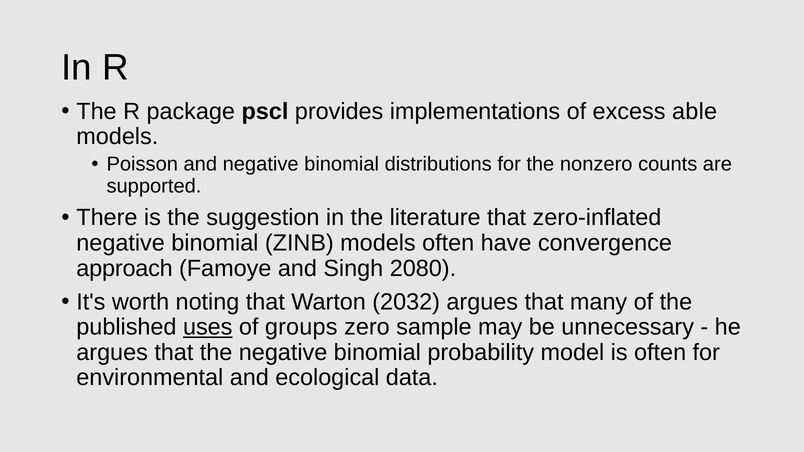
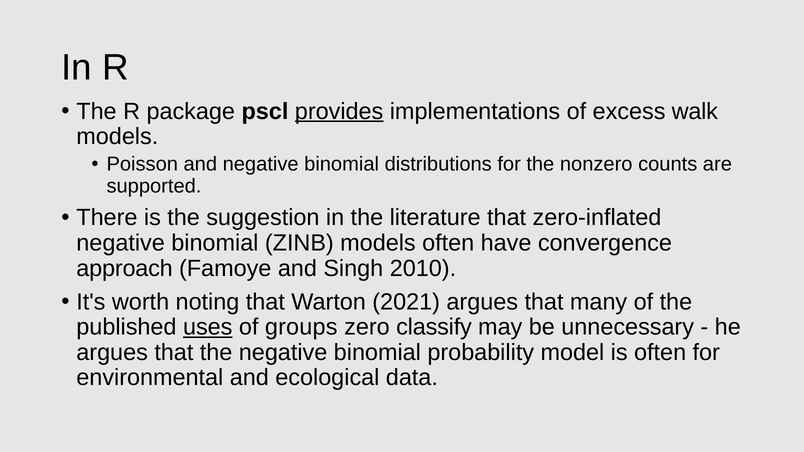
provides underline: none -> present (339, 111)
able: able -> walk (695, 111)
2080: 2080 -> 2010 (423, 268)
2032: 2032 -> 2021 (406, 302)
sample: sample -> classify (434, 327)
